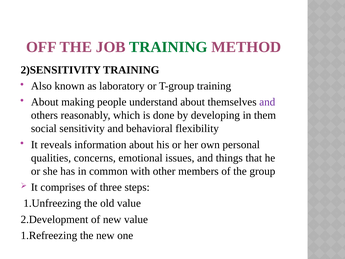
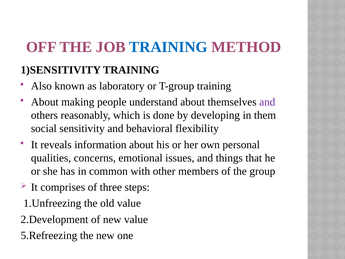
TRAINING colour: green -> blue (168, 47)
2)SENSITIVITY: 2)SENSITIVITY -> 1)SENSITIVITY (61, 70)
1.Refreezing: 1.Refreezing -> 5.Refreezing (49, 235)
